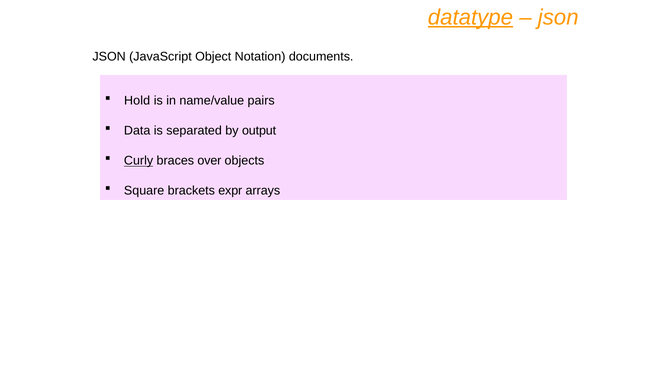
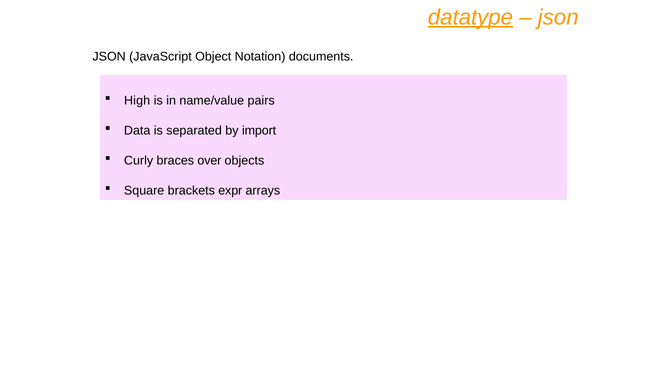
Hold: Hold -> High (137, 101)
output: output -> import (259, 131)
Curly underline: present -> none (139, 161)
